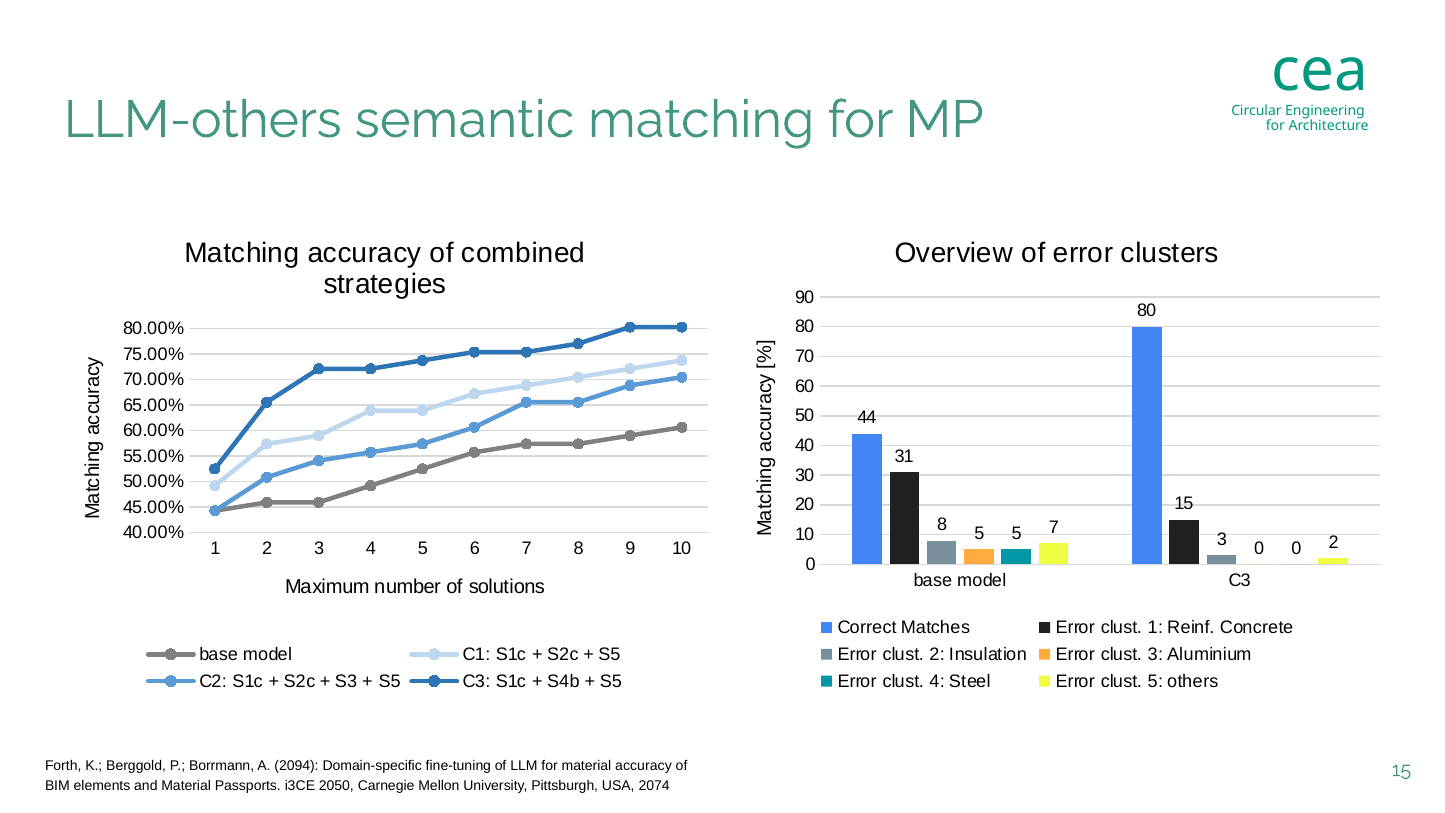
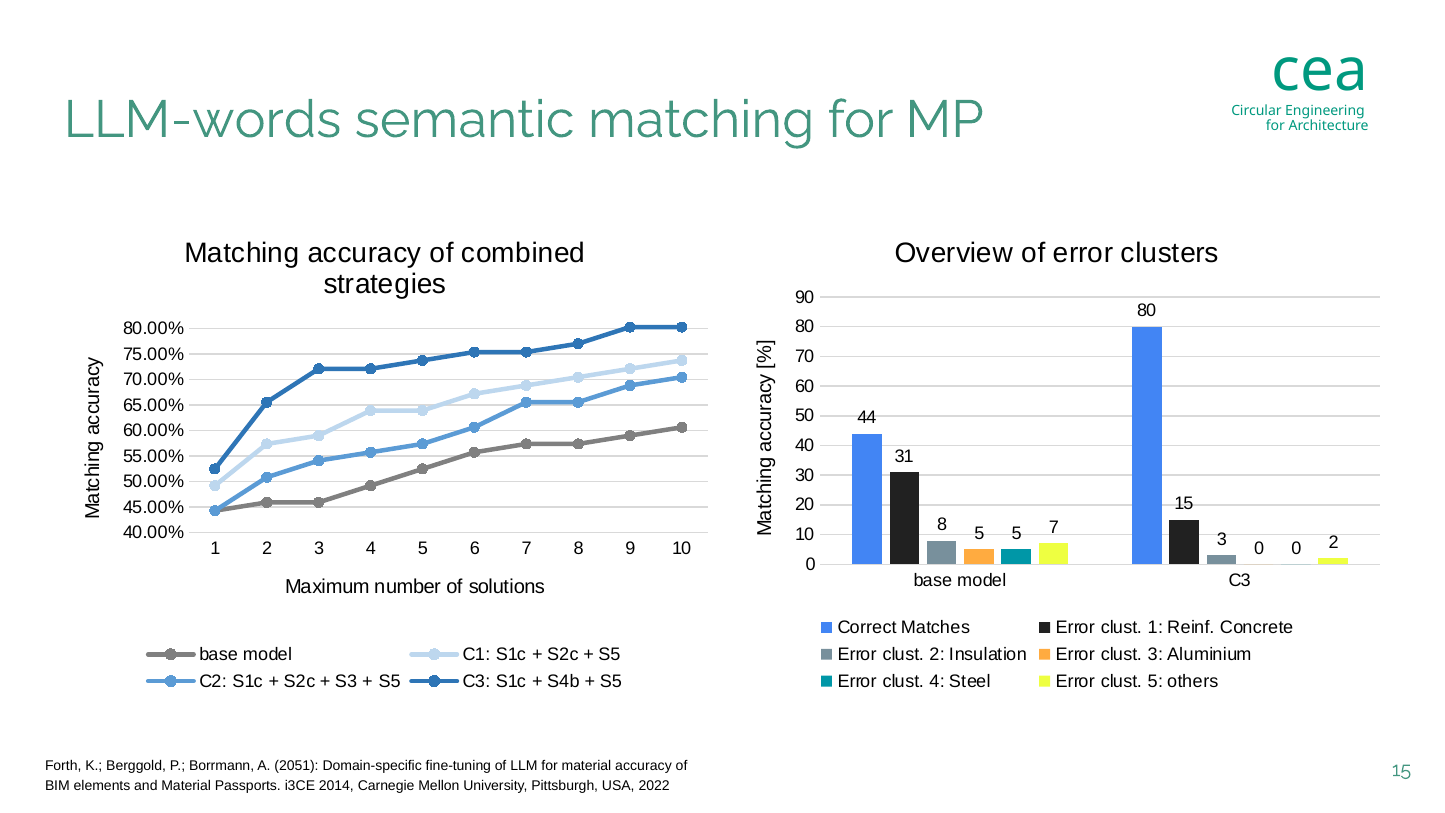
LLM-others: LLM-others -> LLM-words (203, 120)
2094: 2094 -> 2051 (297, 766)
2050: 2050 -> 2014 (336, 785)
2074: 2074 -> 2022 (654, 785)
